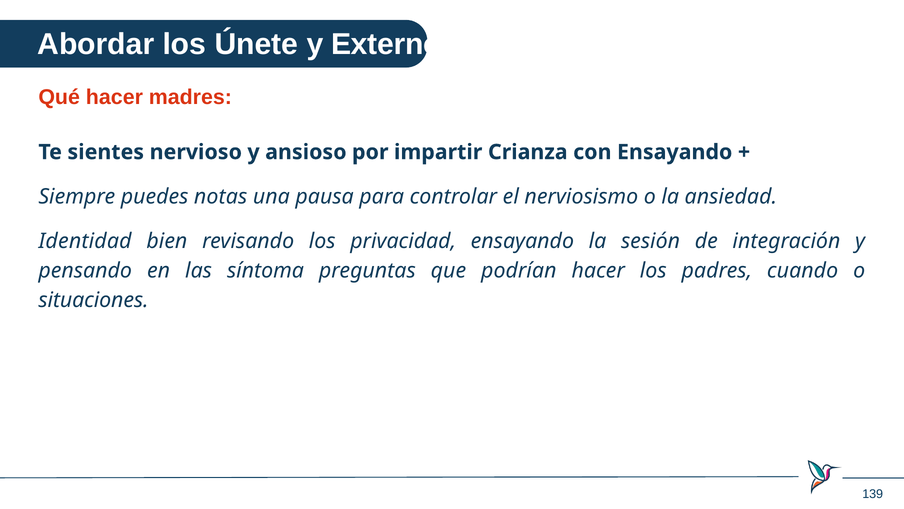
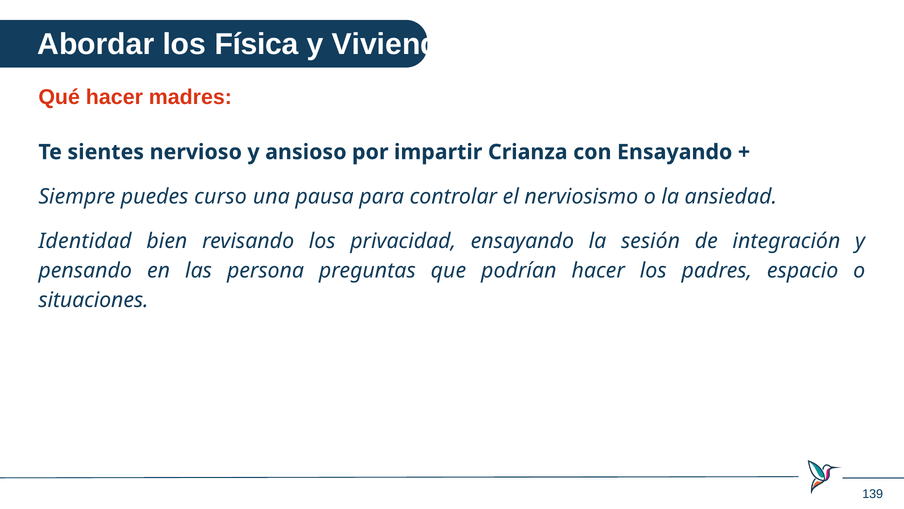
Únete: Únete -> Física (257, 44)
Externos: Externos -> Viviendo (394, 44)
notas: notas -> curso (221, 196)
síntoma: síntoma -> persona (266, 270)
cuando: cuando -> espacio (803, 270)
